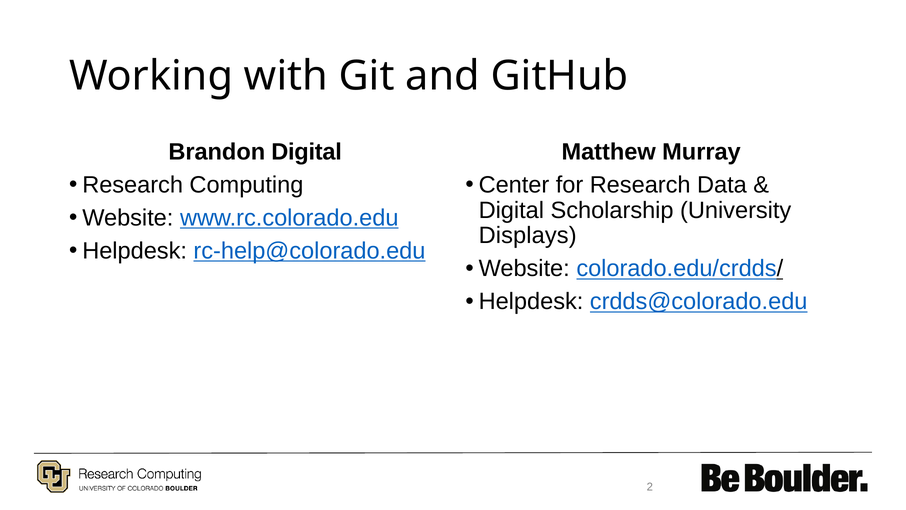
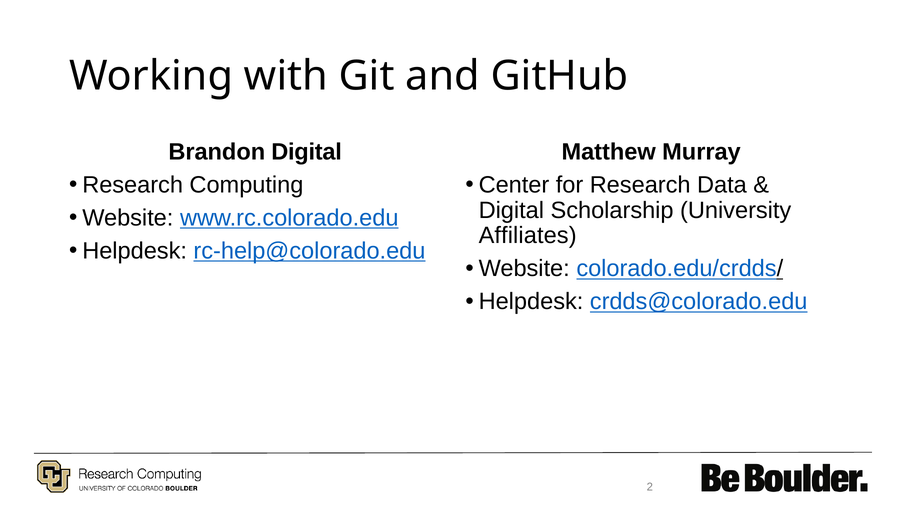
Displays: Displays -> Affiliates (528, 235)
